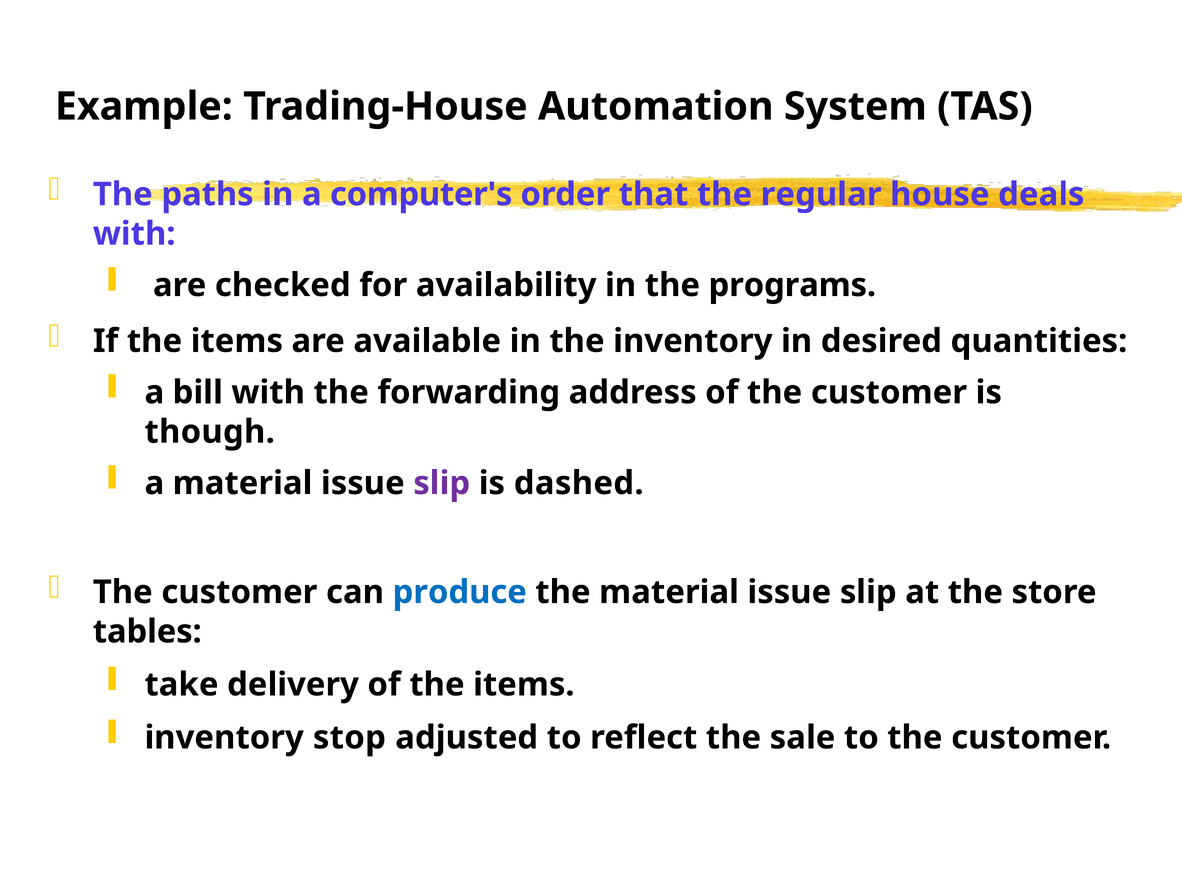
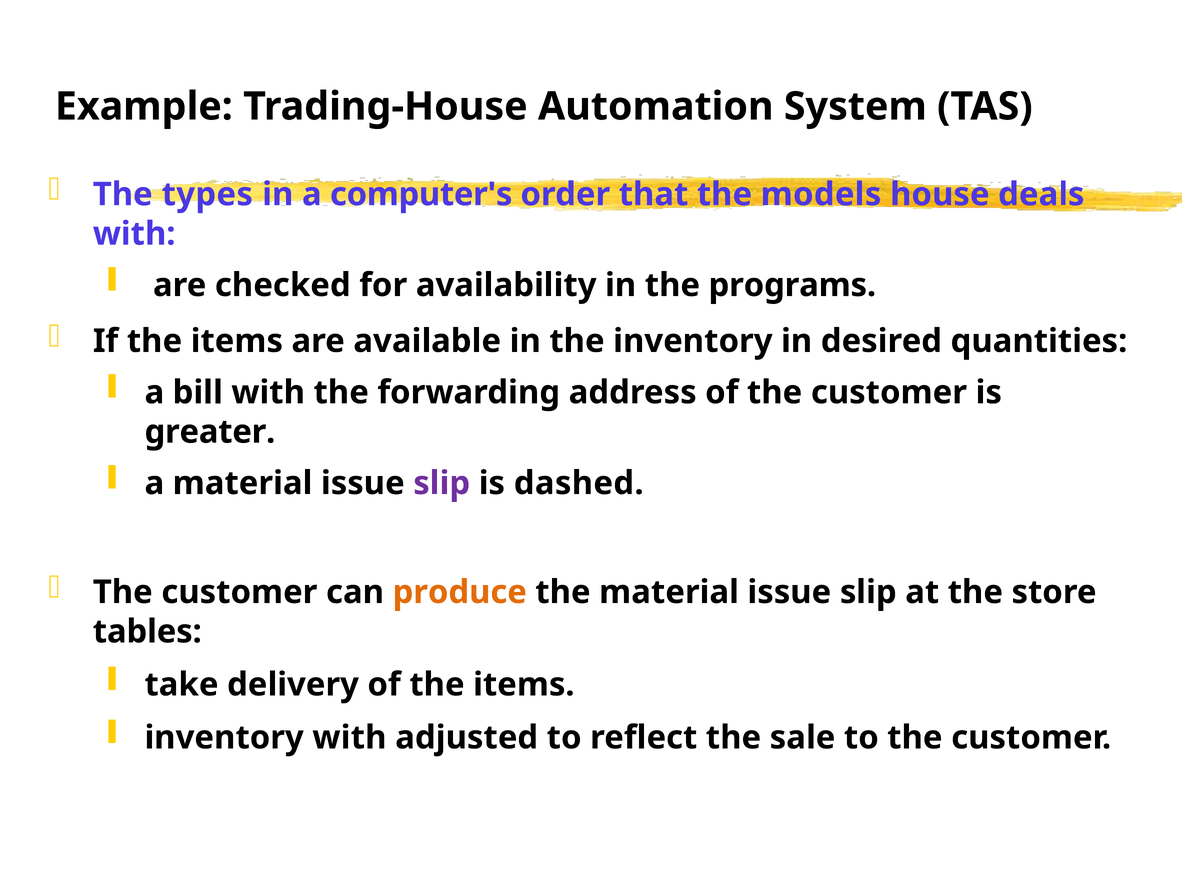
paths: paths -> types (207, 194)
regular: regular -> models (821, 194)
though: though -> greater (210, 432)
produce colour: blue -> orange (460, 592)
inventory stop: stop -> with (349, 737)
